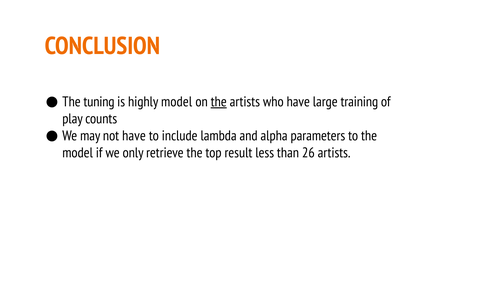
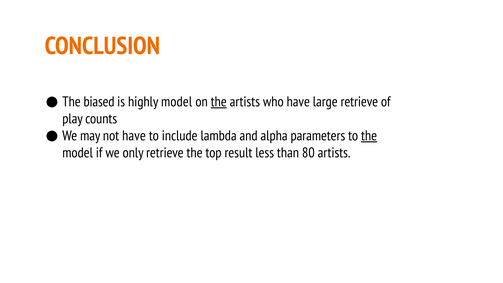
tuning: tuning -> biased (99, 102)
large training: training -> retrieve (359, 102)
the underline: none -> present (369, 136)
26: 26 -> 80 (308, 153)
